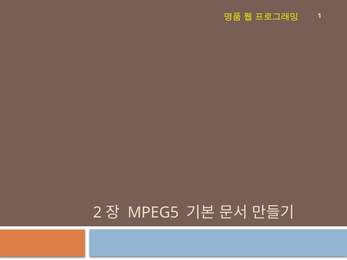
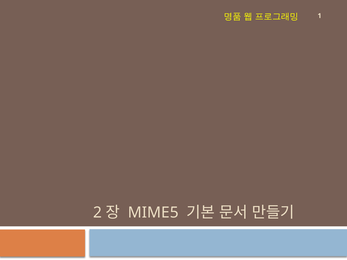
MPEG5: MPEG5 -> MIME5 (153, 213)
